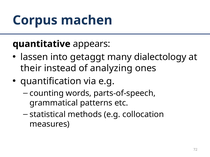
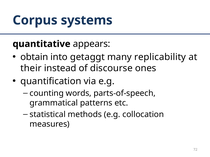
machen: machen -> systems (87, 20)
lassen: lassen -> obtain (34, 57)
dialectology: dialectology -> replicability (160, 57)
analyzing: analyzing -> discourse (111, 68)
